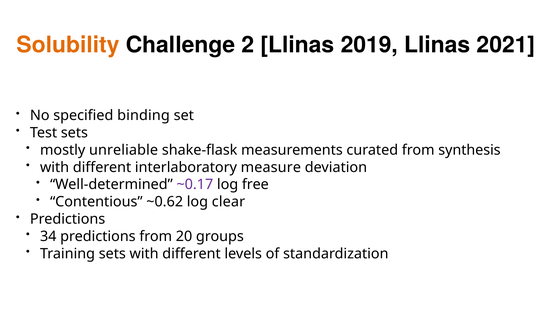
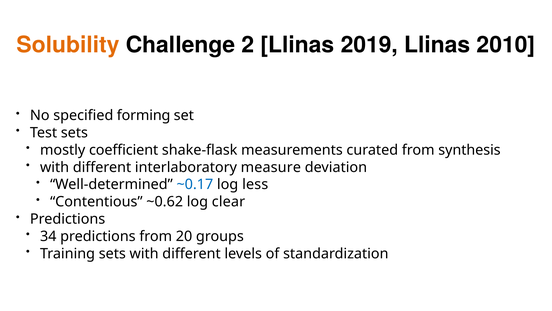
2021: 2021 -> 2010 (506, 45)
binding: binding -> forming (144, 115)
unreliable: unreliable -> coefficient (124, 150)
~0.17 colour: purple -> blue (195, 184)
free: free -> less (255, 184)
